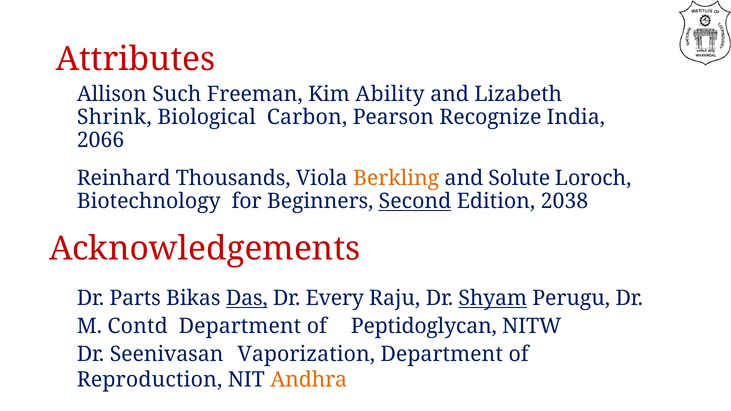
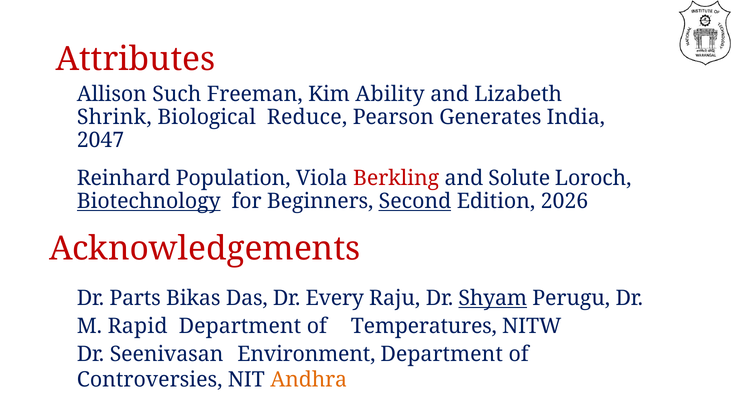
Carbon: Carbon -> Reduce (307, 117)
Recognize: Recognize -> Generates (490, 117)
2066: 2066 -> 2047 (101, 140)
Thousands: Thousands -> Population (233, 179)
Berkling colour: orange -> red (396, 179)
Biotechnology underline: none -> present (149, 201)
2038: 2038 -> 2026 (564, 201)
Das underline: present -> none (247, 298)
Contd: Contd -> Rapid (138, 326)
Peptidoglycan: Peptidoglycan -> Temperatures (424, 326)
Vaporization: Vaporization -> Environment (306, 354)
Reproduction: Reproduction -> Controversies (150, 380)
